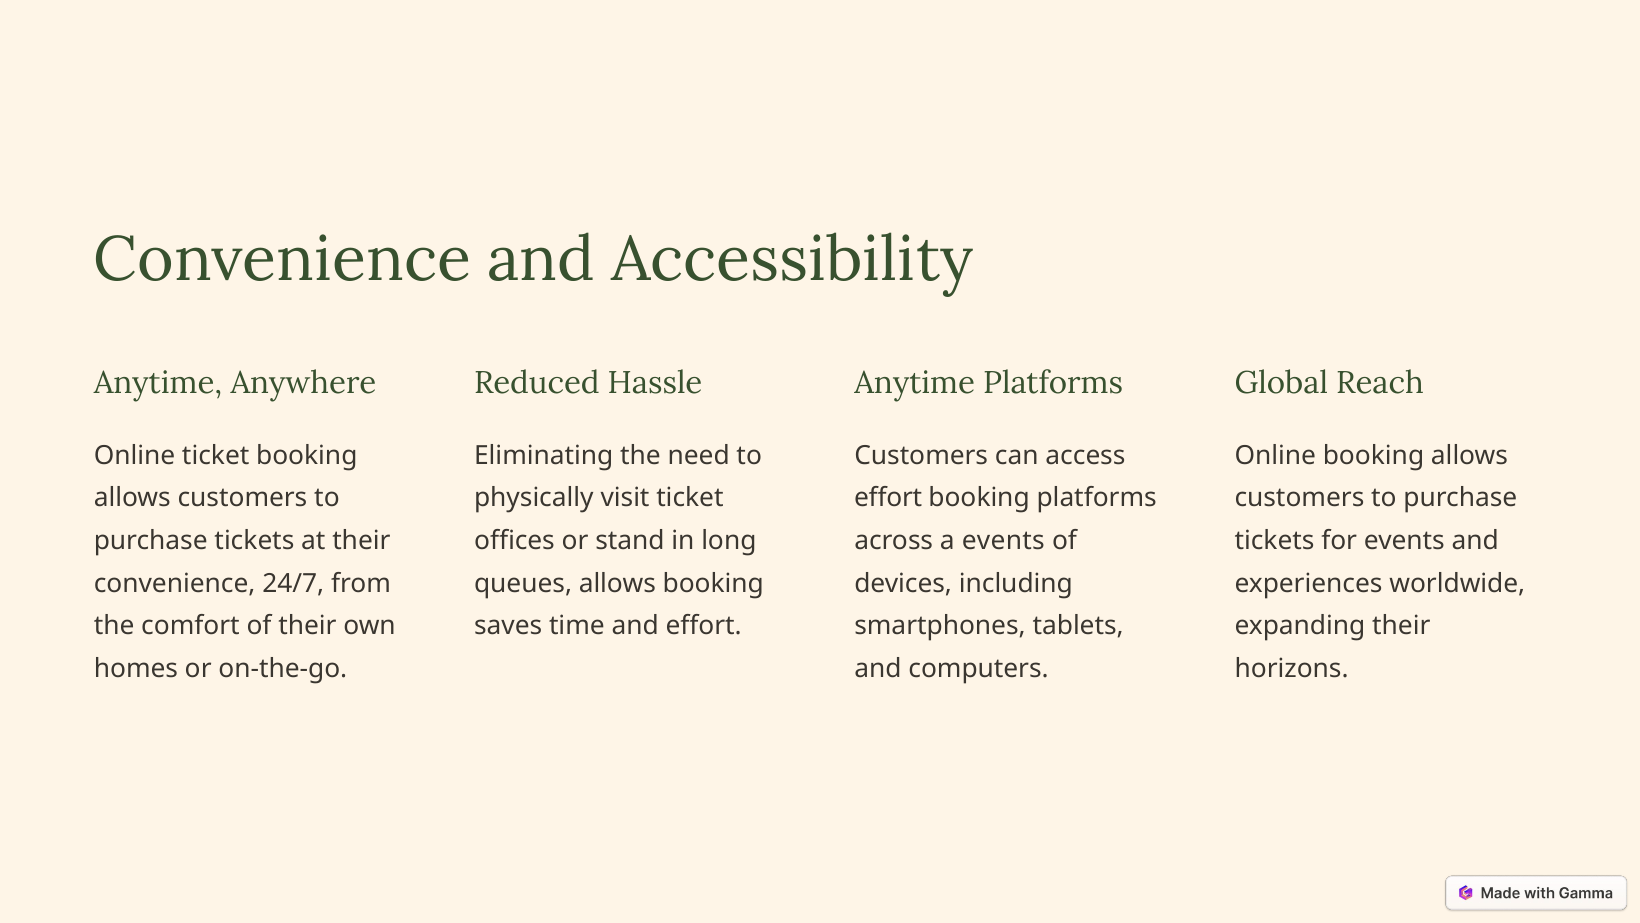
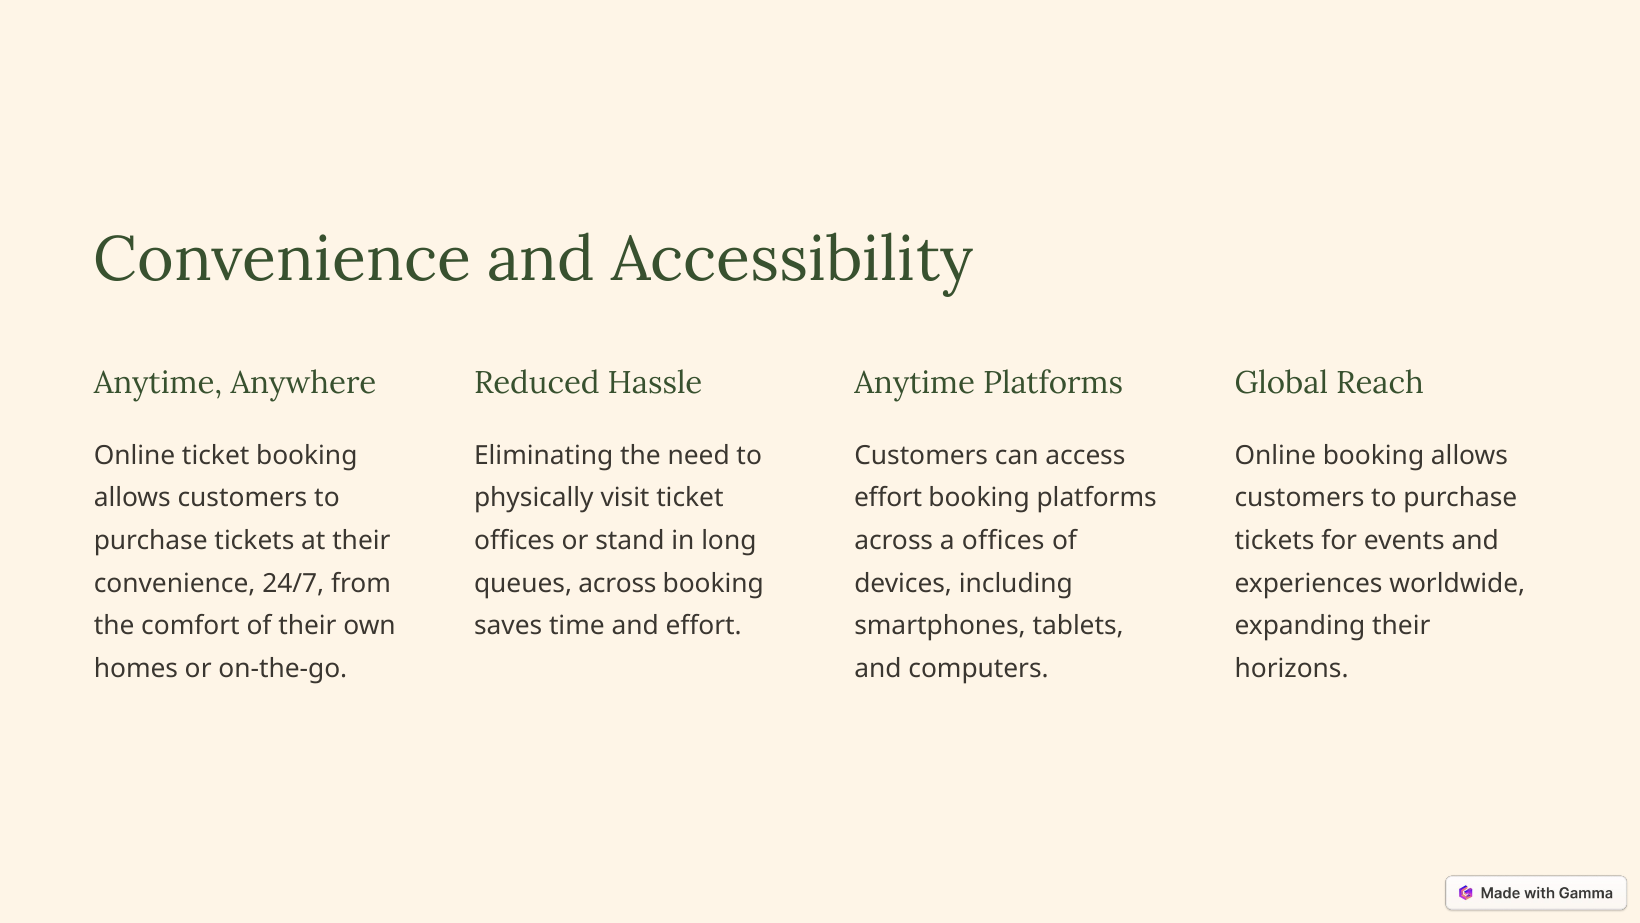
a events: events -> offices (1003, 541)
queues allows: allows -> across (617, 583)
